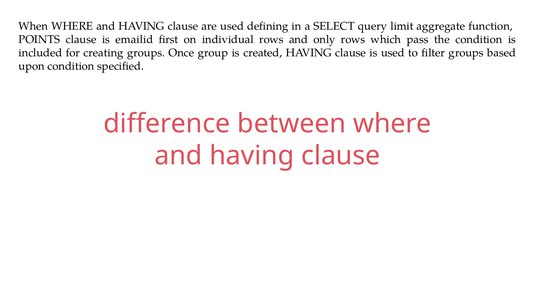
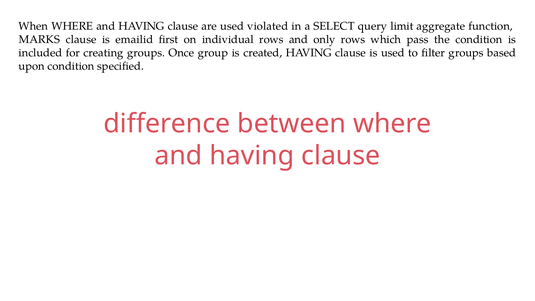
defining: defining -> violated (268, 26)
POINTS: POINTS -> MARKS (39, 39)
